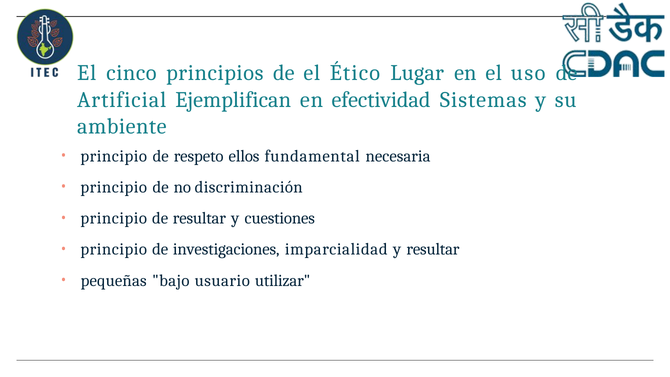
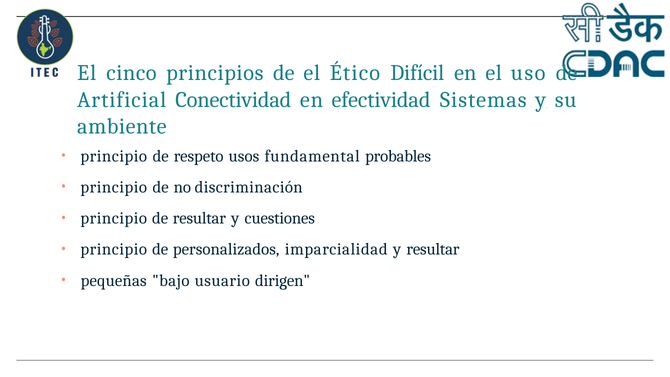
Lugar: Lugar -> Difícil (417, 73)
Ejemplifican: Ejemplifican -> Conectividad (233, 100)
ellos: ellos -> usos (244, 156)
necesaria: necesaria -> probables (398, 156)
investigaciones: investigaciones -> personalizados (226, 249)
utilizar: utilizar -> dirigen (283, 280)
